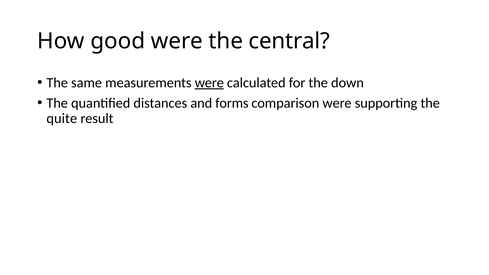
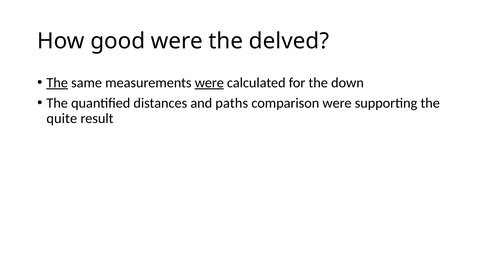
central: central -> delved (289, 41)
The underline: none -> present (57, 83)
forms: forms -> paths (232, 103)
